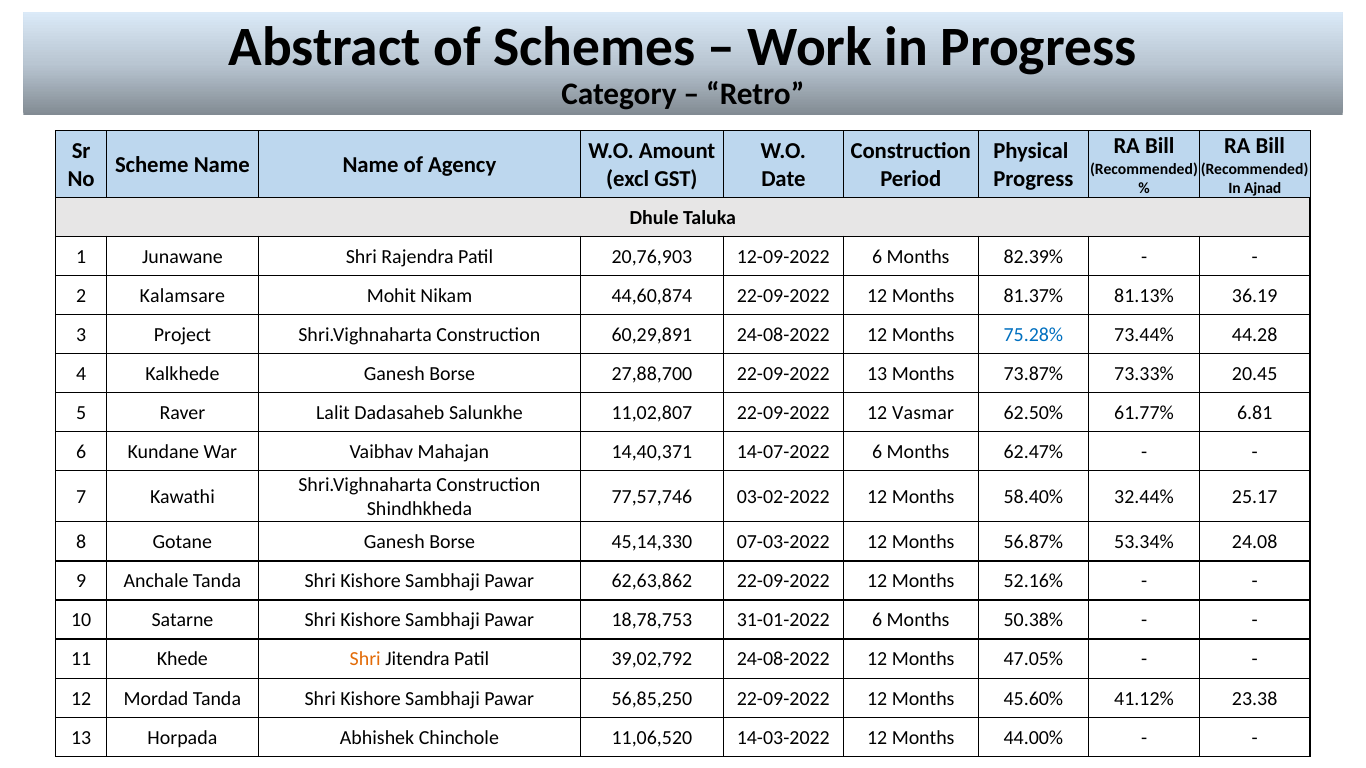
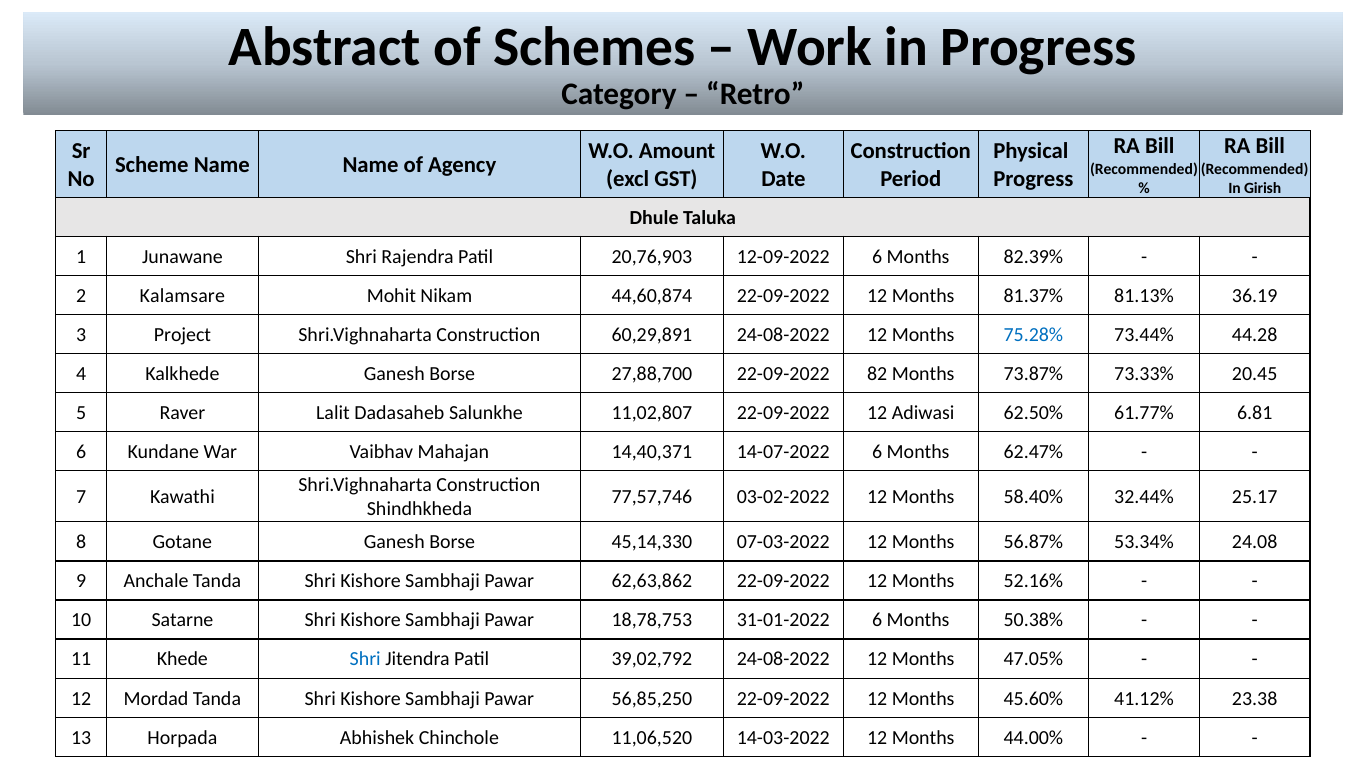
Ajnad: Ajnad -> Girish (1263, 189)
22-09-2022 13: 13 -> 82 (877, 374)
Vasmar: Vasmar -> Adiwasi (923, 413)
Shri colour: orange -> blue (365, 660)
